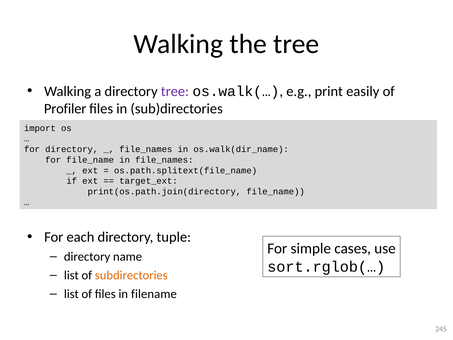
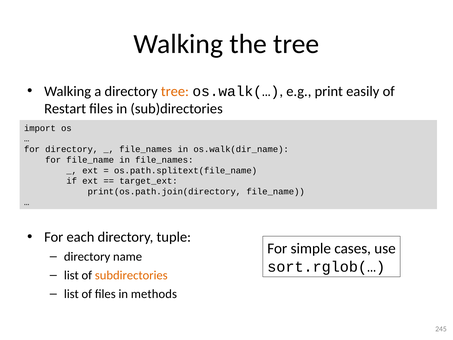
tree colour: purple -> orange (175, 91)
Profiler: Profiler -> Restart (65, 109)
filename: filename -> methods (154, 294)
